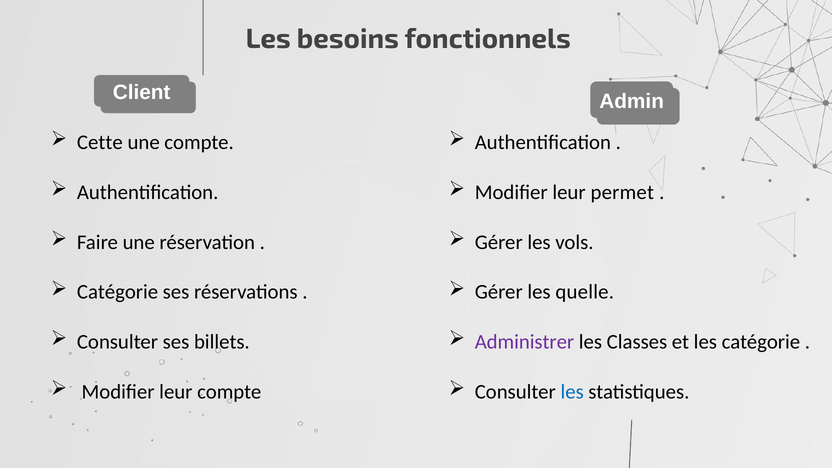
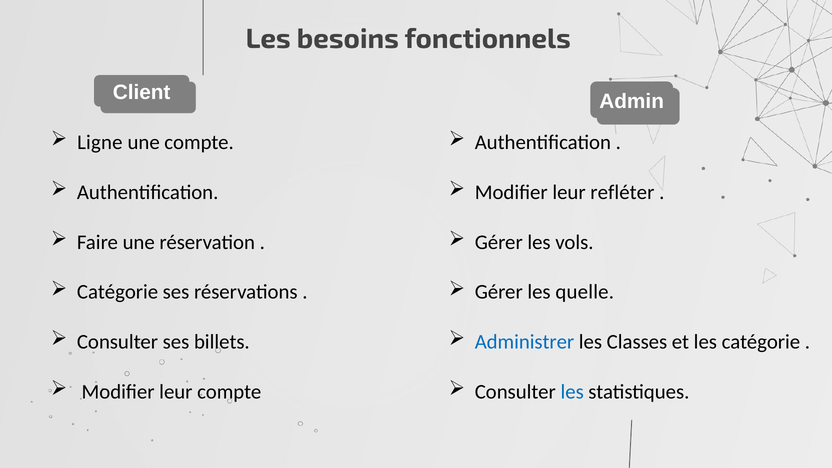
Cette: Cette -> Ligne (100, 142)
permet: permet -> refléter (622, 192)
Administrer colour: purple -> blue (524, 342)
